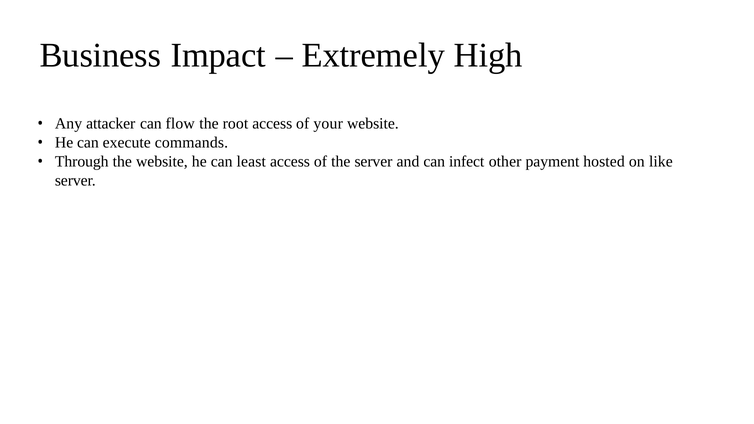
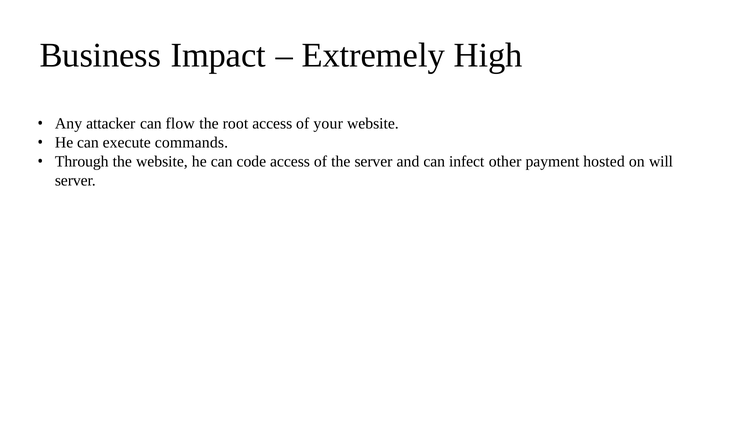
least: least -> code (251, 162)
like: like -> will (661, 162)
